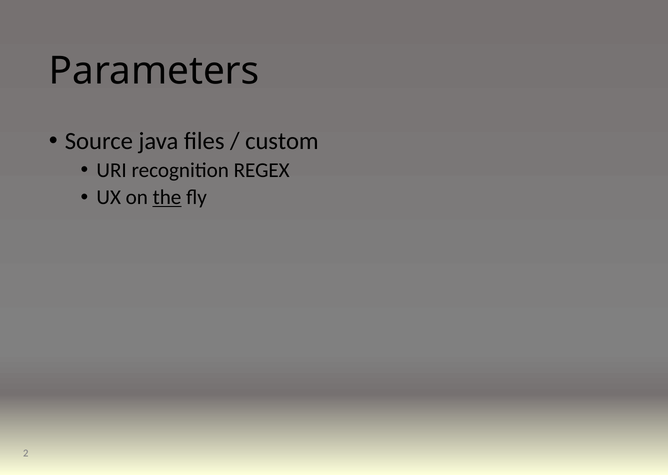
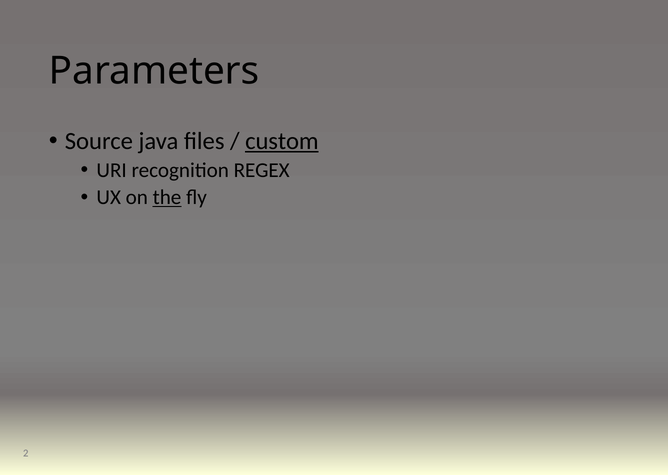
custom underline: none -> present (282, 141)
